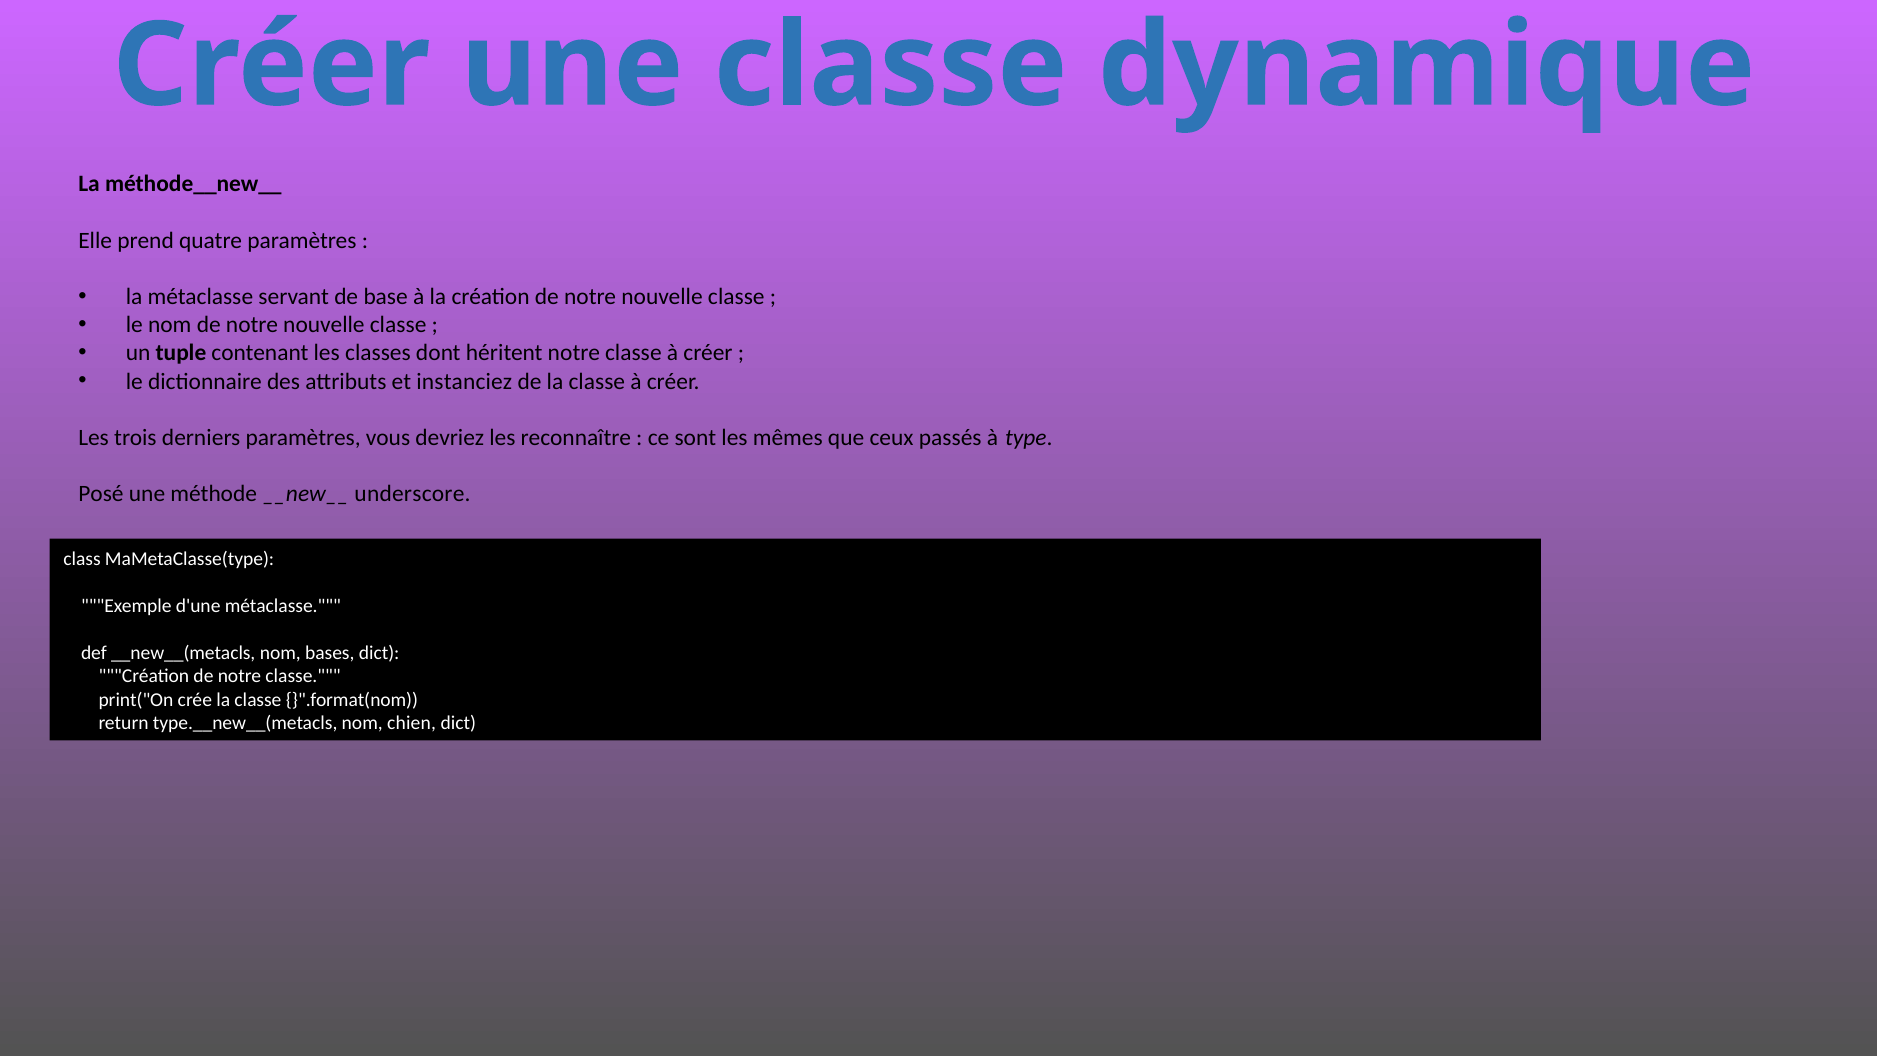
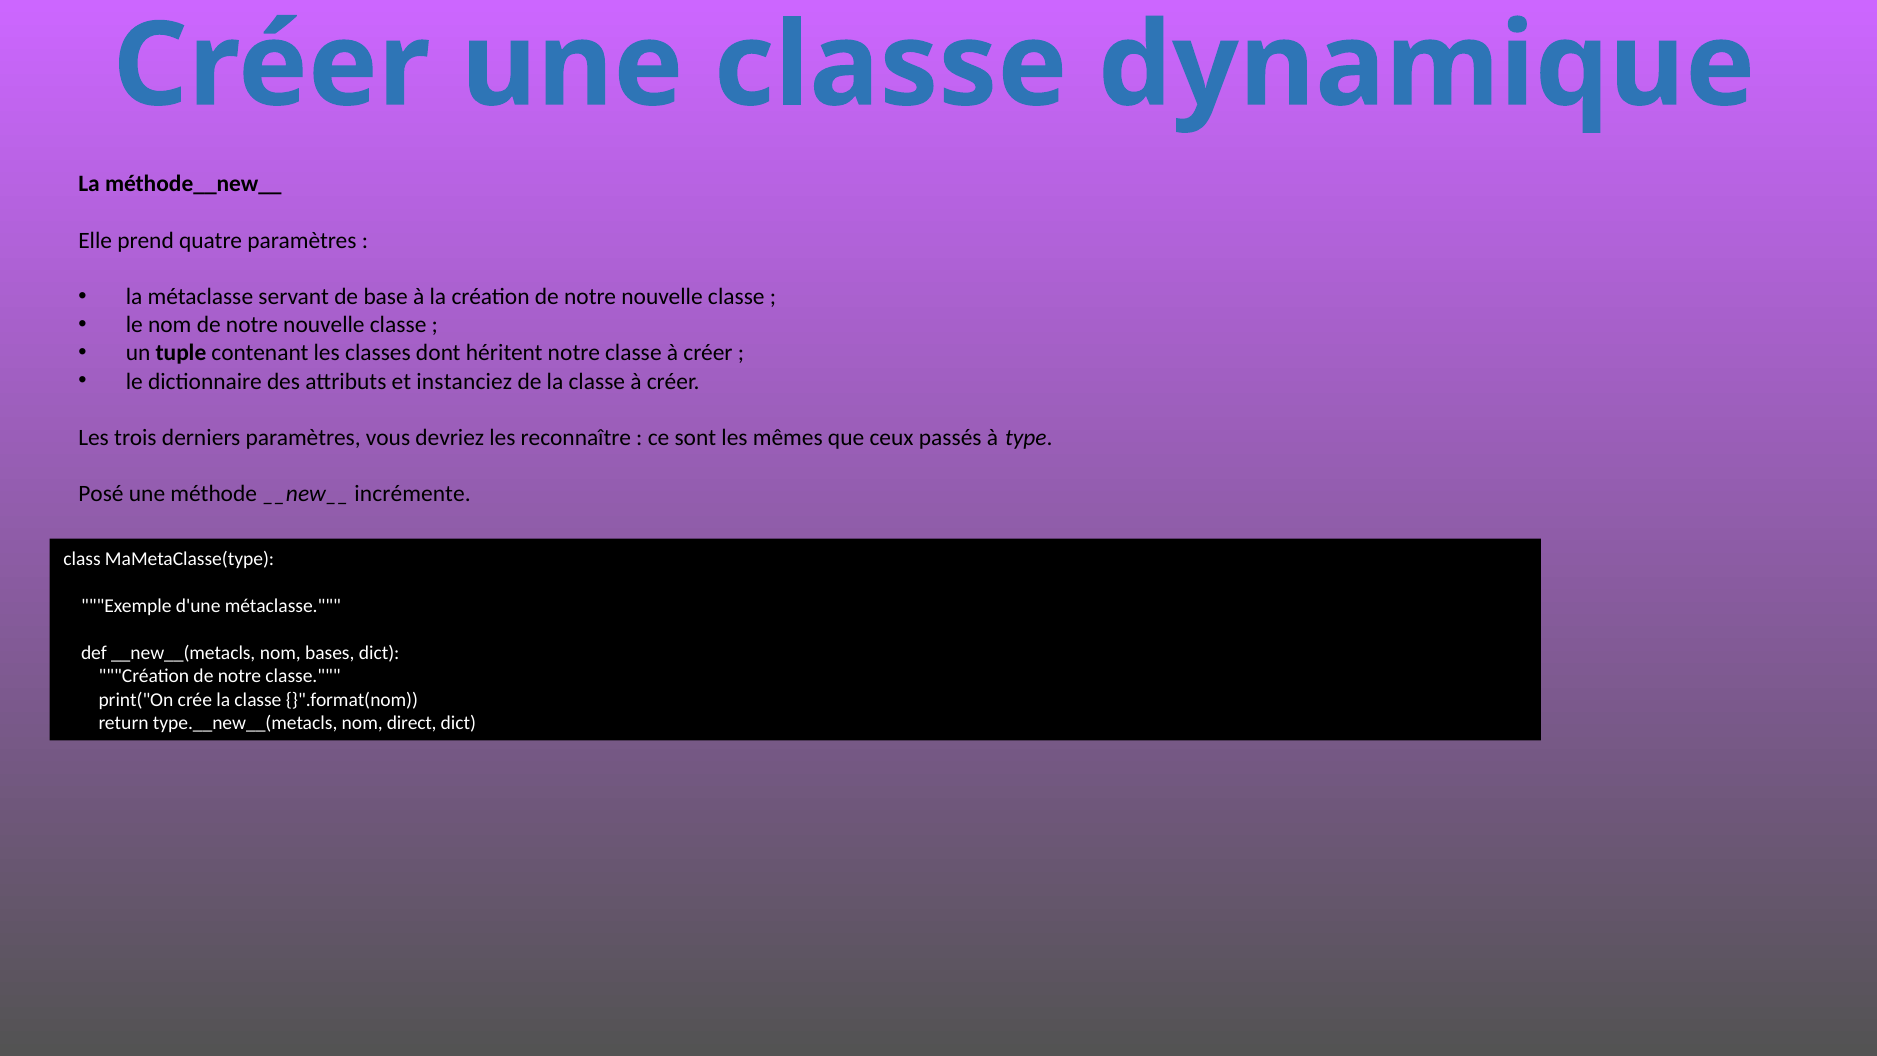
underscore: underscore -> incrémente (413, 494)
chien: chien -> direct (412, 723)
